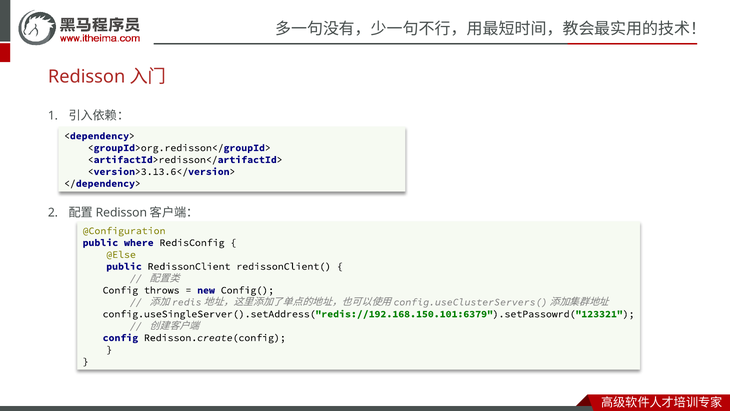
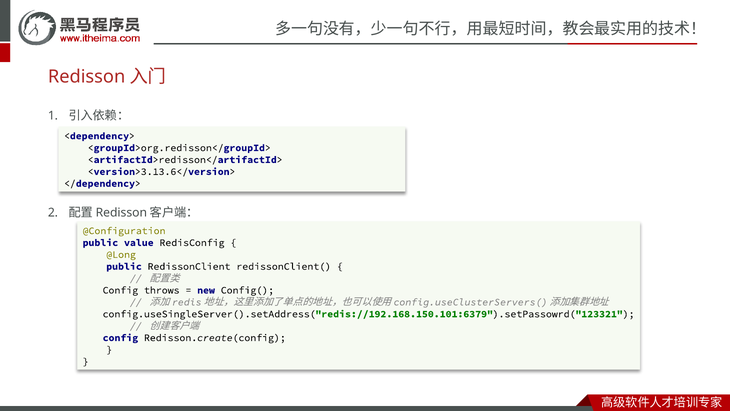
where: where -> value (139, 242)
@Else: @Else -> @Long (121, 254)
